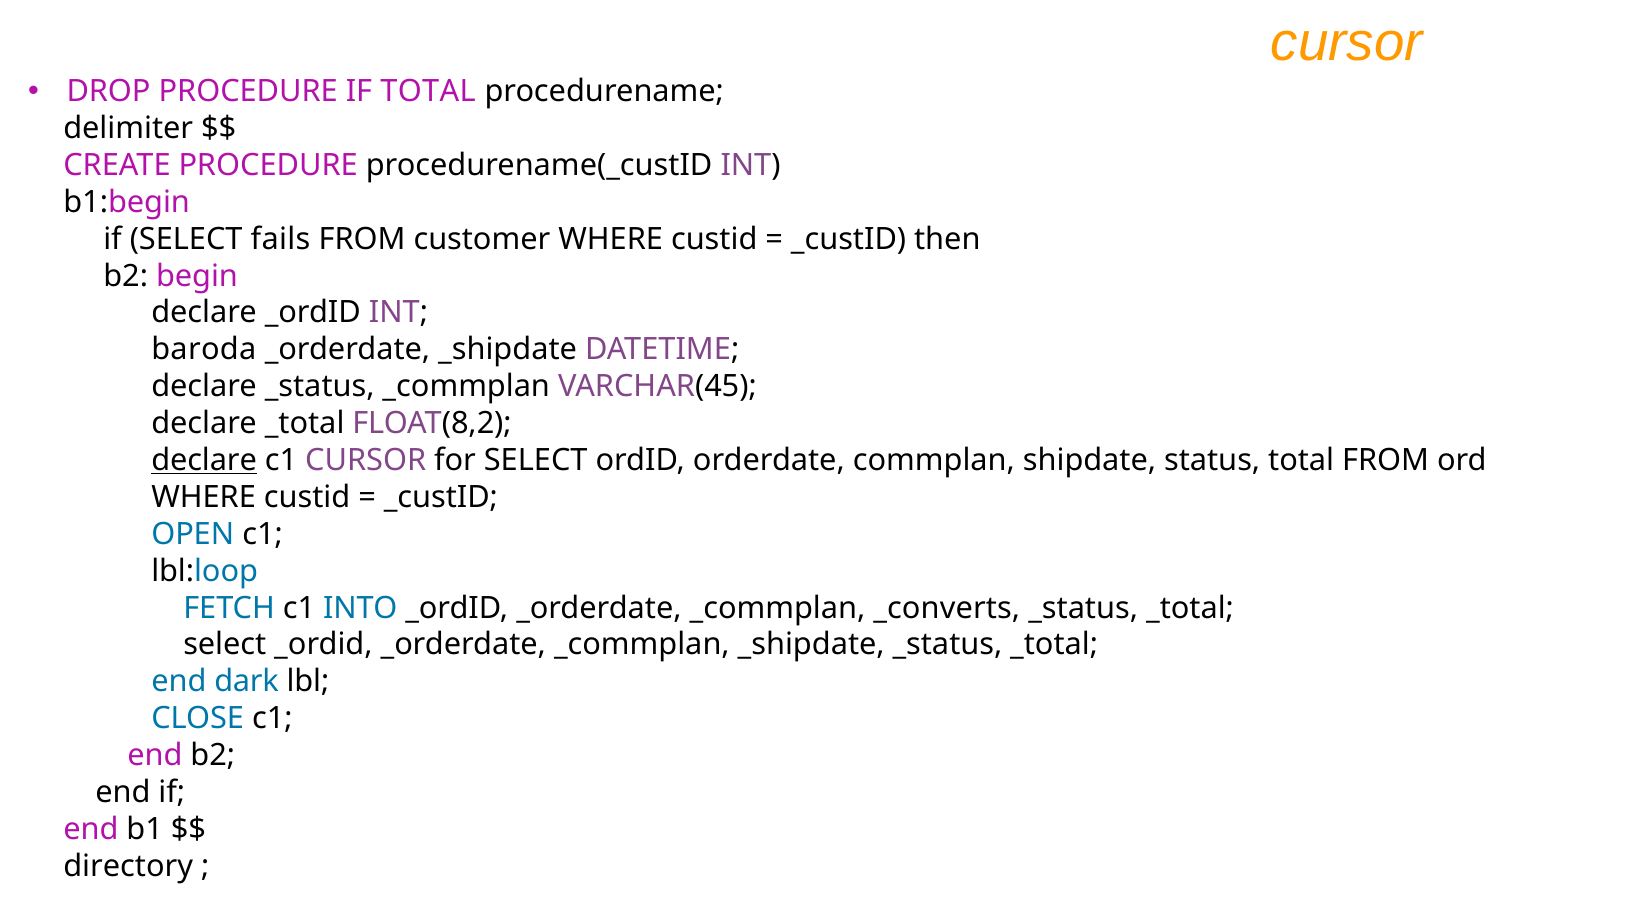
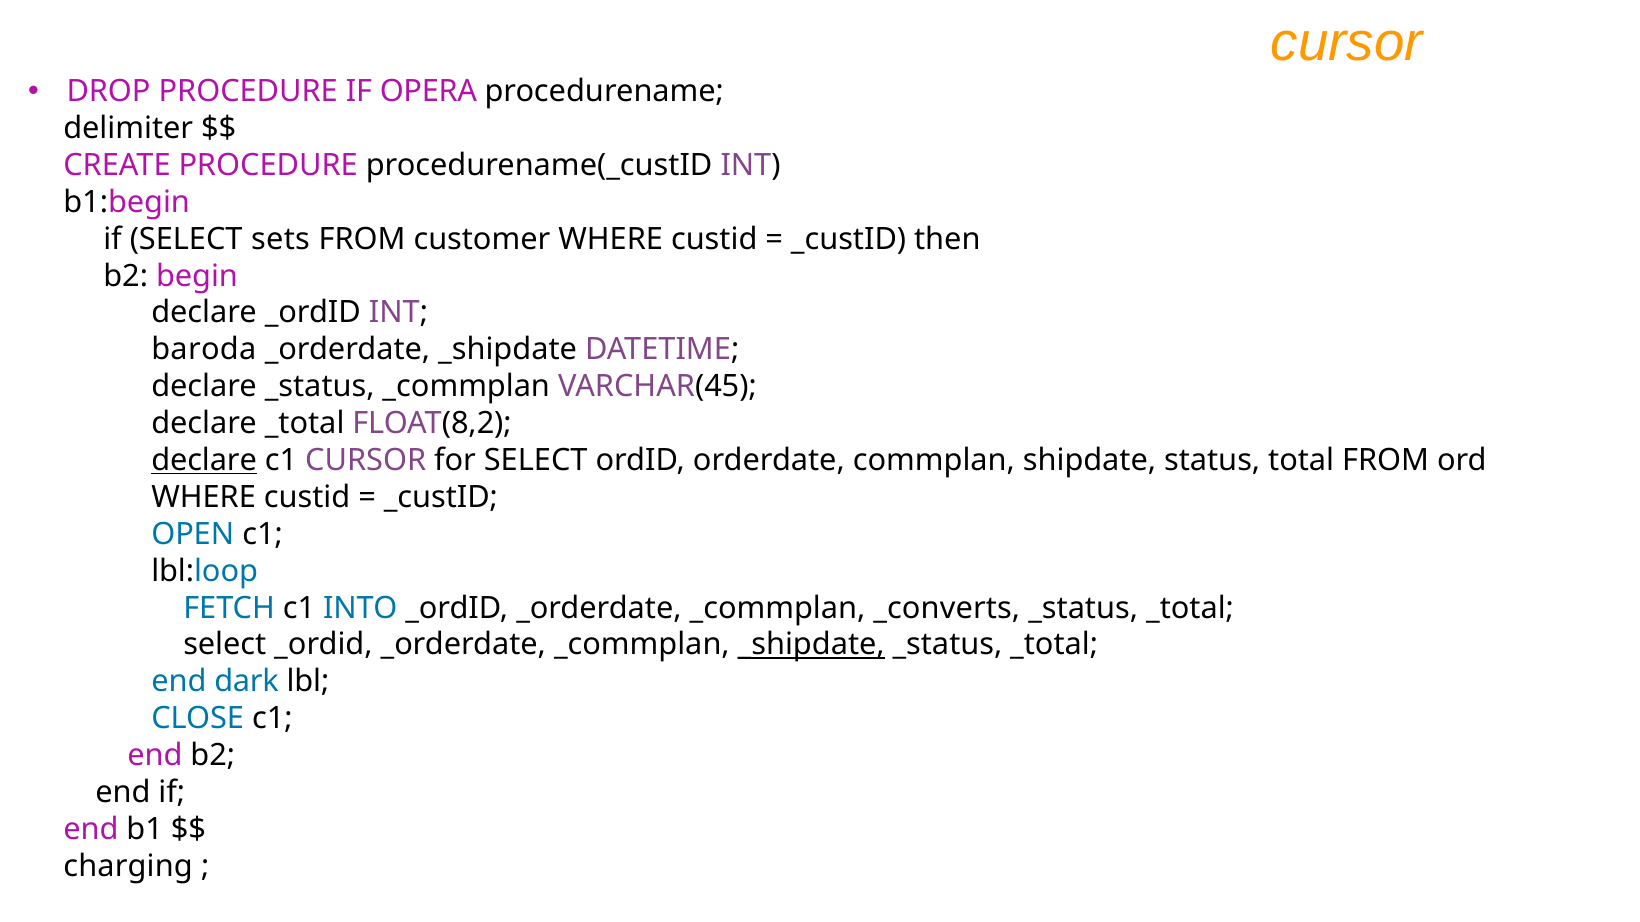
IF TOTAL: TOTAL -> OPERA (428, 92)
fails: fails -> sets (281, 239)
_shipdate underline: none -> present (811, 645)
directory: directory -> charging (128, 866)
